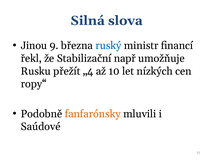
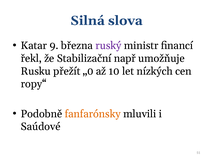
Jinou: Jinou -> Katar (34, 45)
ruský colour: blue -> purple (108, 45)
„4: „4 -> „0 (88, 71)
